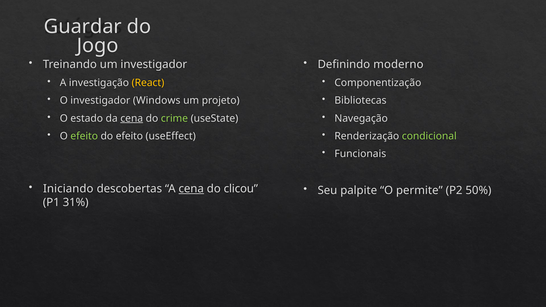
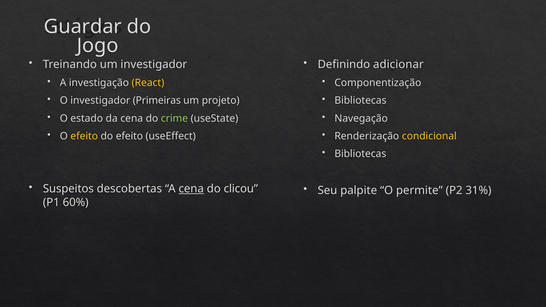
moderno: moderno -> adicionar (398, 65)
Windows: Windows -> Primeiras (157, 101)
cena underline: present -> none (132, 118)
efeito colour: light green -> yellow (84, 136)
condicional colour: light green -> yellow (429, 136)
Funcionais: Funcionais -> Bibliotecas (360, 154)
Iniciando: Iniciando -> Suspeitos (68, 189)
50%: 50% -> 31% (478, 190)
31%: 31% -> 60% (76, 202)
